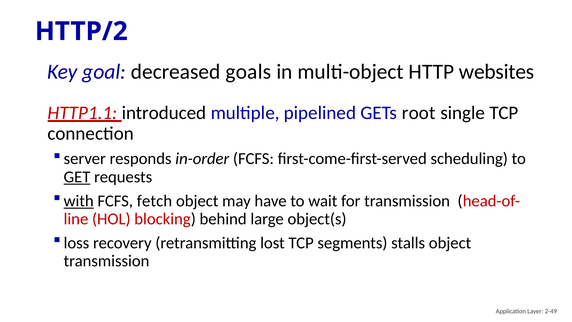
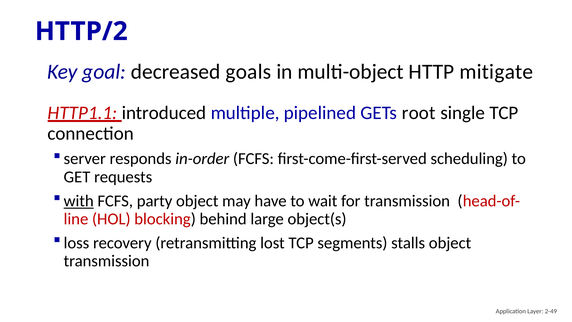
websites: websites -> mitigate (496, 72)
GET underline: present -> none (77, 177)
fetch: fetch -> party (155, 201)
